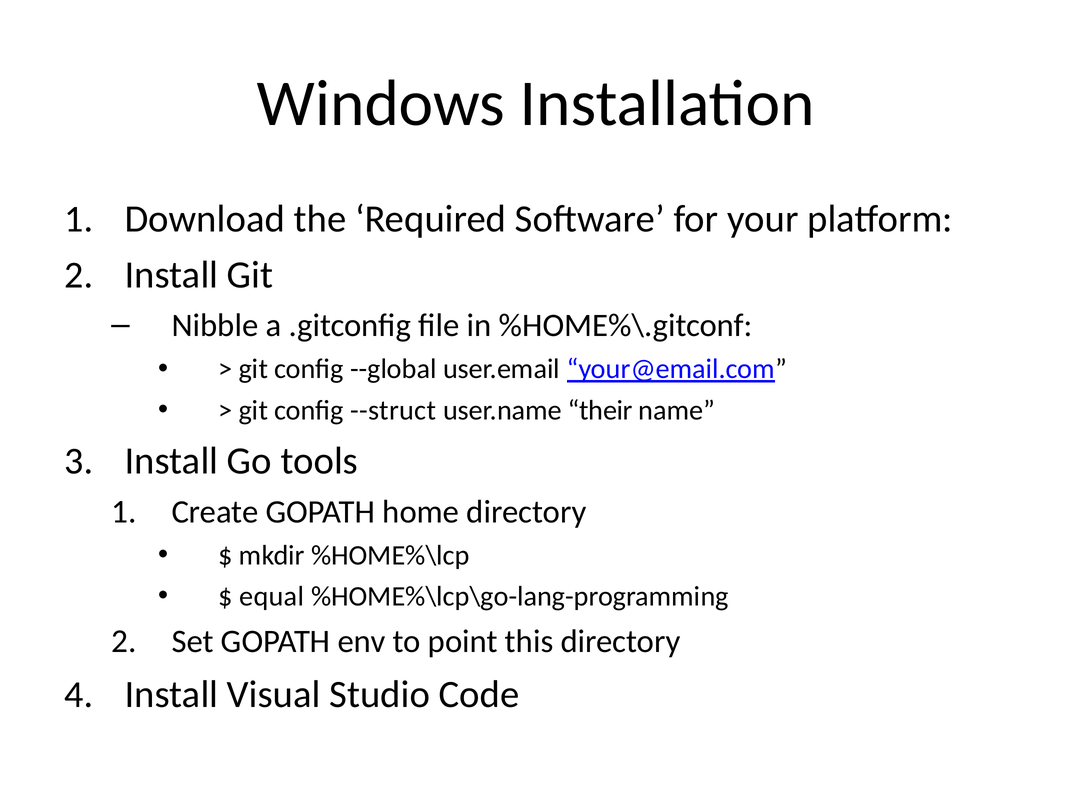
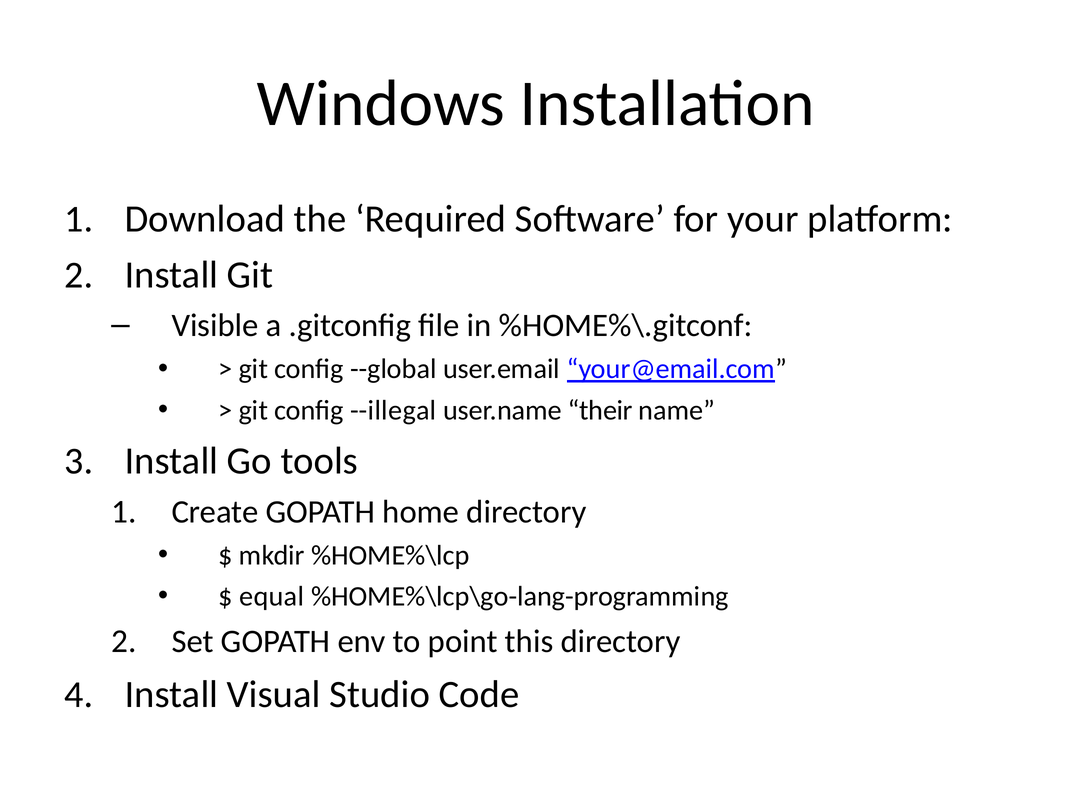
Nibble: Nibble -> Visible (215, 326)
--struct: --struct -> --illegal (393, 411)
